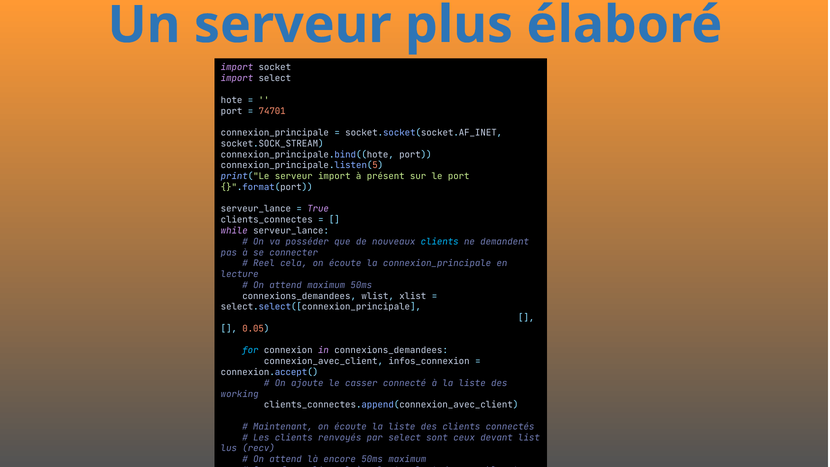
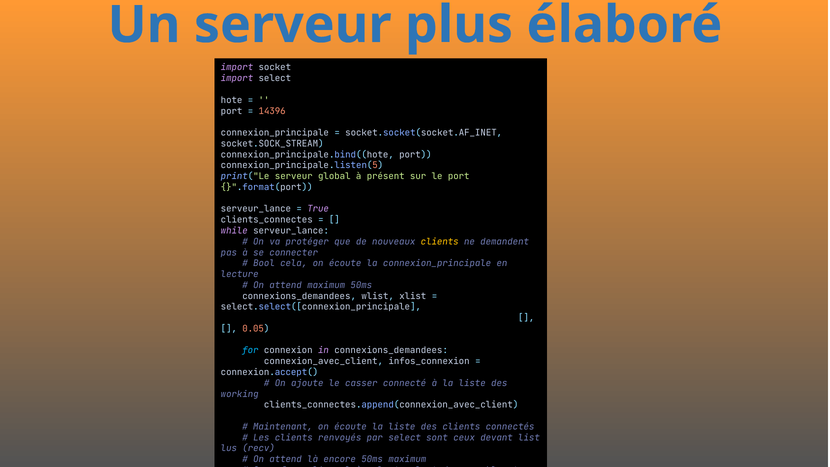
74701: 74701 -> 14396 (272, 111)
serveur import: import -> global (334, 176)
posséder: posséder -> protéger (307, 242)
clients colour: light blue -> yellow (440, 242)
Reel: Reel -> Bool (264, 263)
